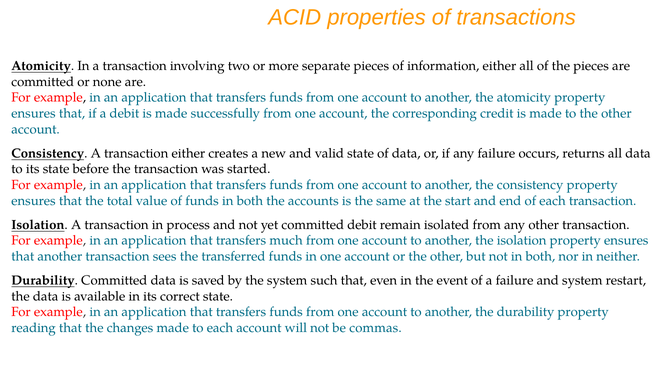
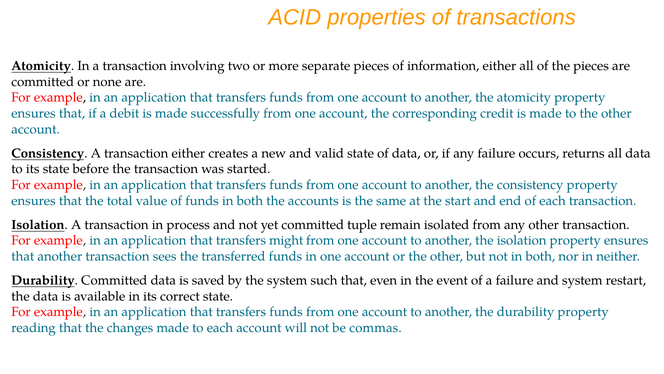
committed debit: debit -> tuple (362, 224)
much: much -> might (286, 240)
